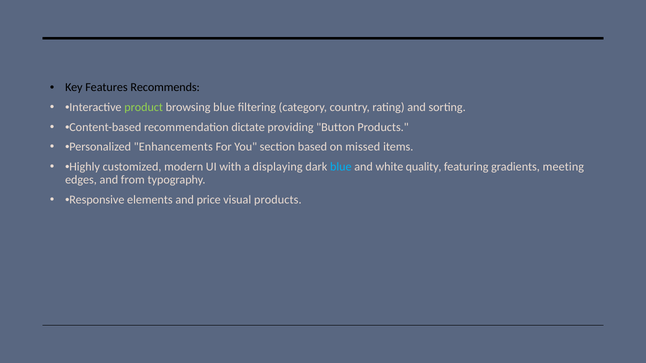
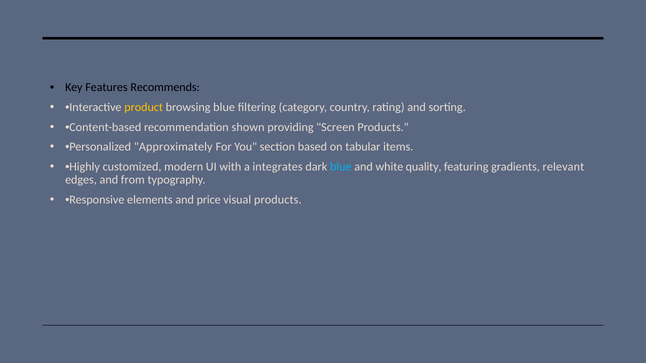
product colour: light green -> yellow (144, 107)
dictate: dictate -> shown (248, 127)
Button: Button -> Screen (336, 127)
Enhancements: Enhancements -> Approximately (173, 147)
missed: missed -> tabular (363, 147)
displaying: displaying -> integrates (278, 167)
meeting: meeting -> relevant (563, 167)
